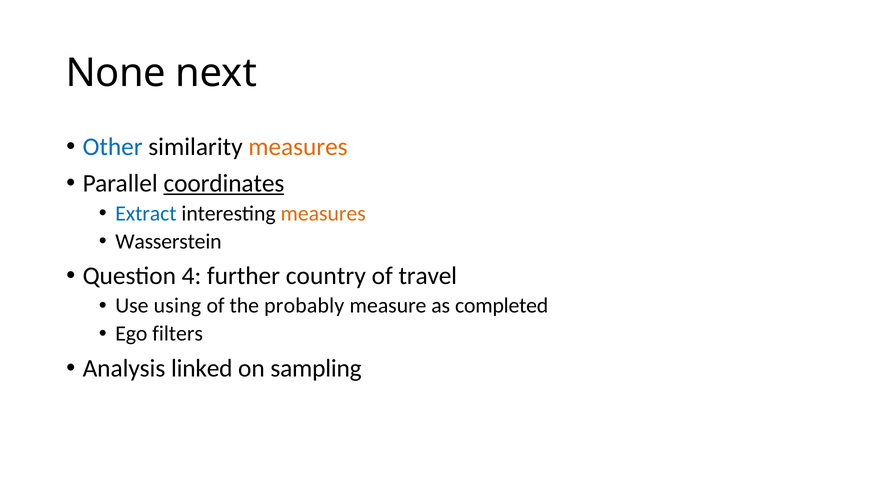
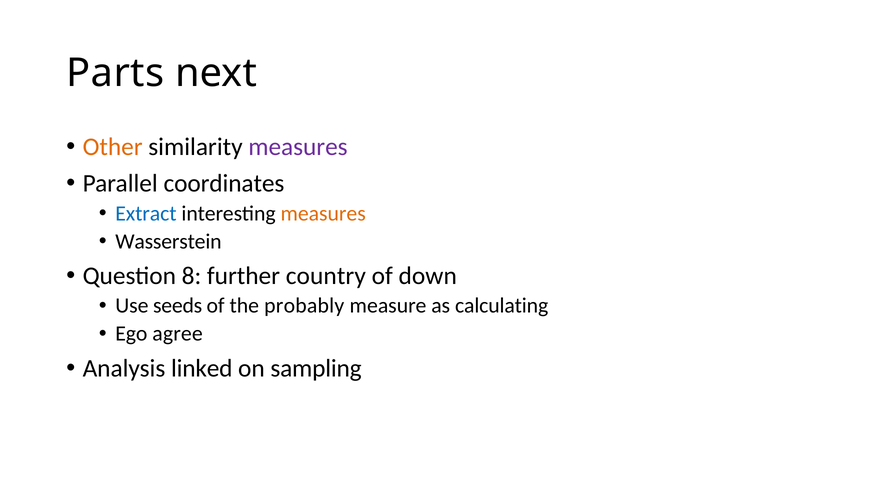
None: None -> Parts (115, 73)
Other colour: blue -> orange (113, 147)
measures colour: orange -> purple (298, 147)
coordinates underline: present -> none (224, 184)
4: 4 -> 8 (191, 276)
travel: travel -> down (428, 276)
using: using -> seeds (178, 306)
completed: completed -> calculating (502, 306)
filters: filters -> agree (178, 334)
